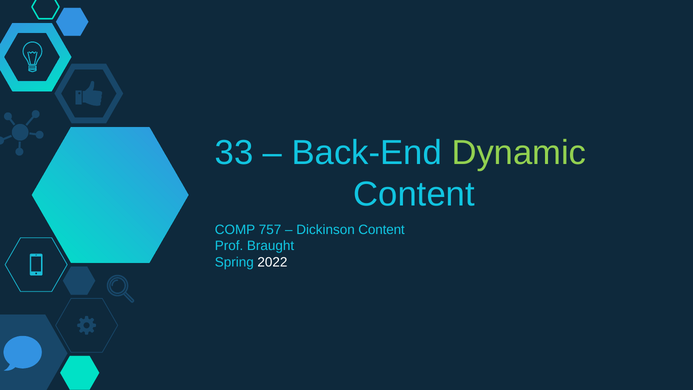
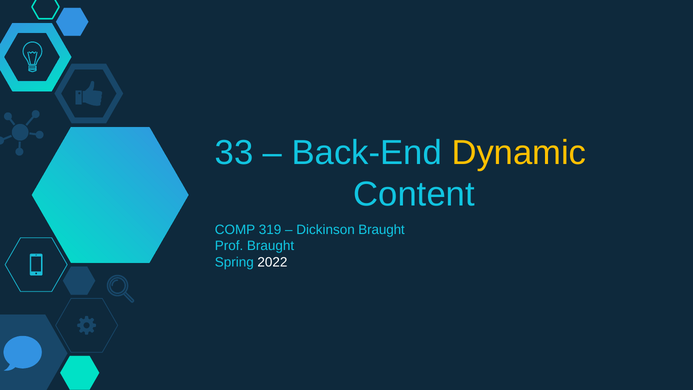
Dynamic colour: light green -> yellow (519, 153)
757: 757 -> 319 (270, 230)
Dickinson Content: Content -> Braught (382, 230)
